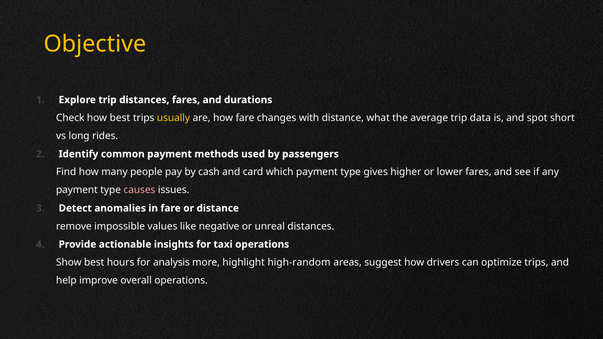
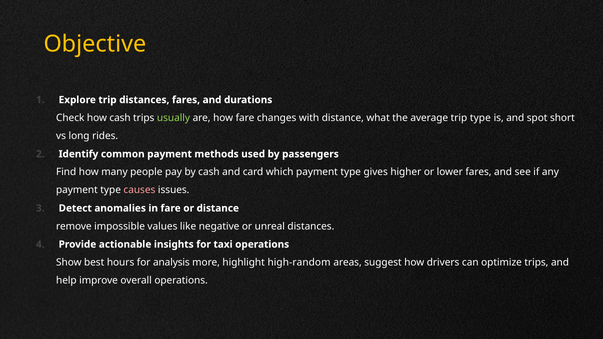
how best: best -> cash (120, 118)
usually colour: yellow -> light green (174, 118)
trip data: data -> type (480, 118)
